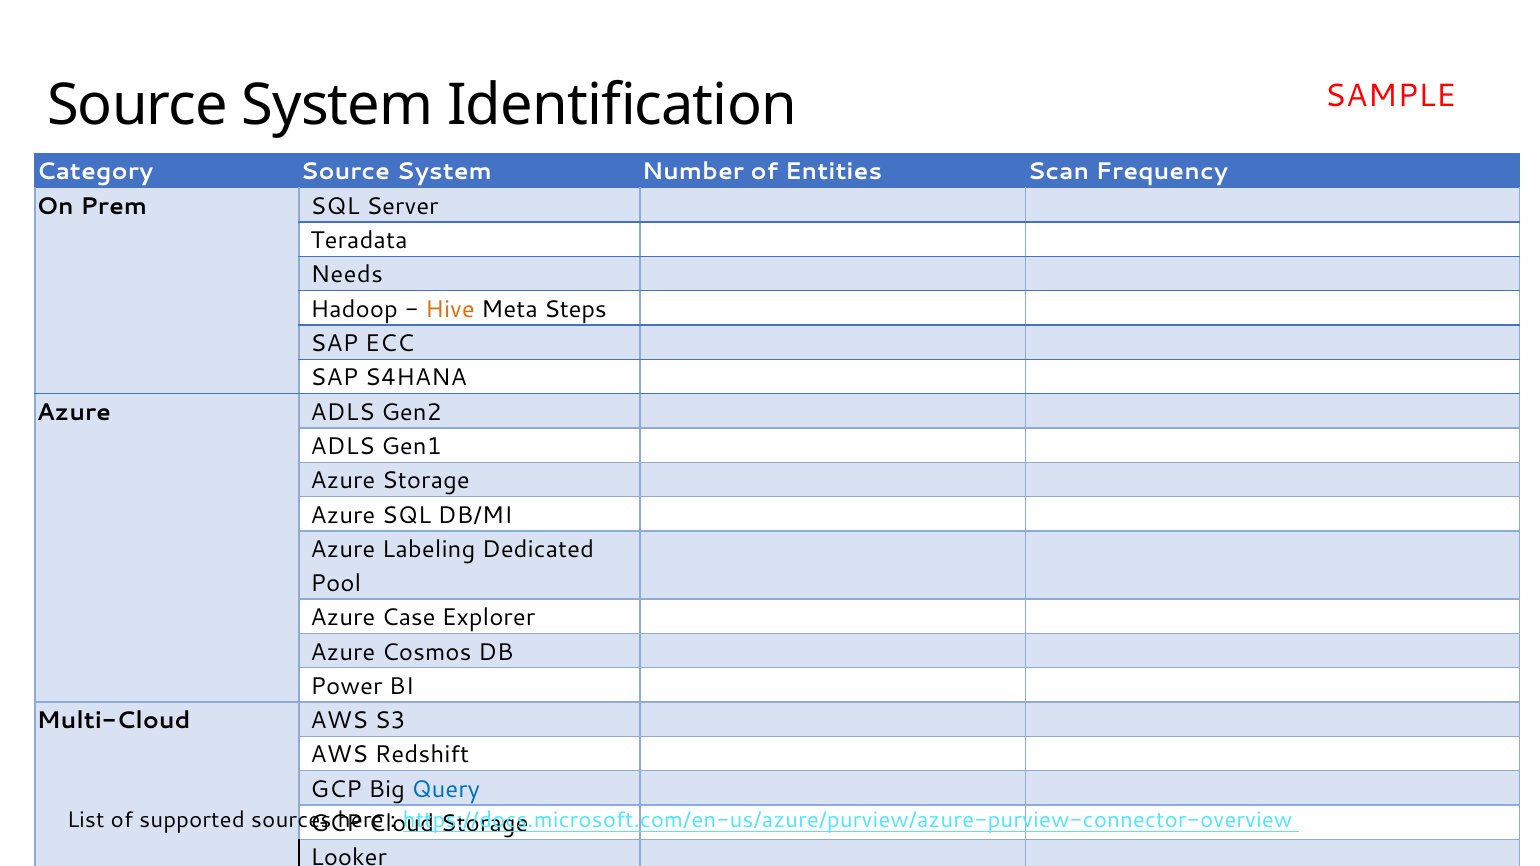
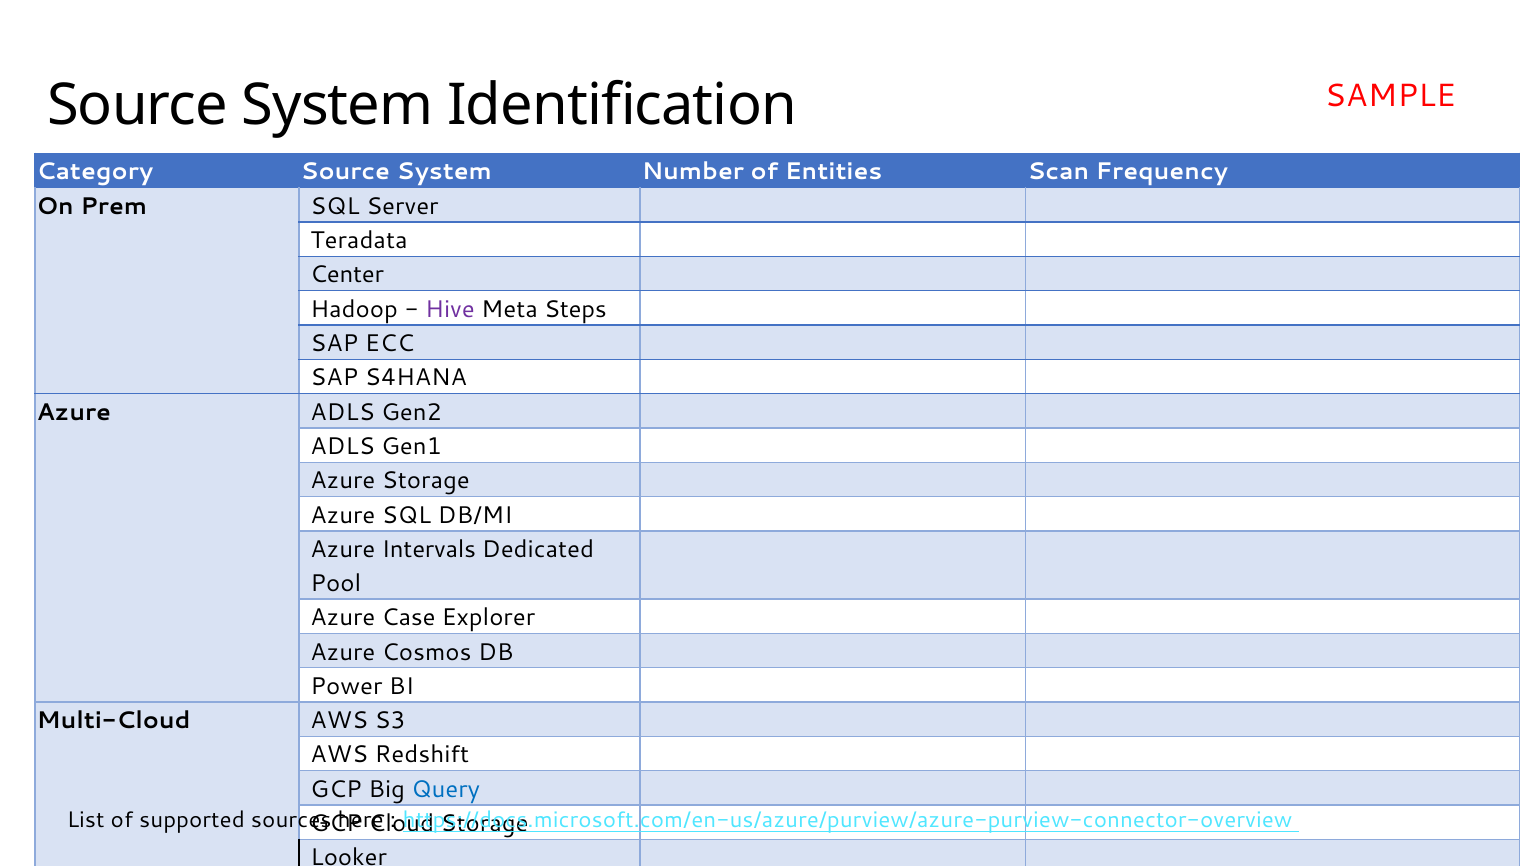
Needs: Needs -> Center (347, 275)
Hive colour: orange -> purple (450, 309)
Labeling: Labeling -> Intervals (429, 550)
